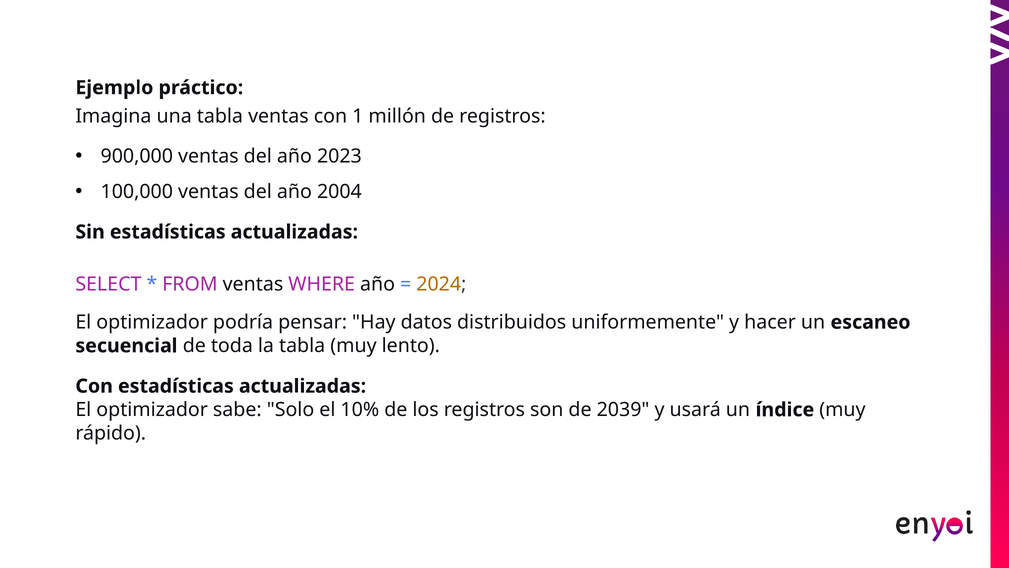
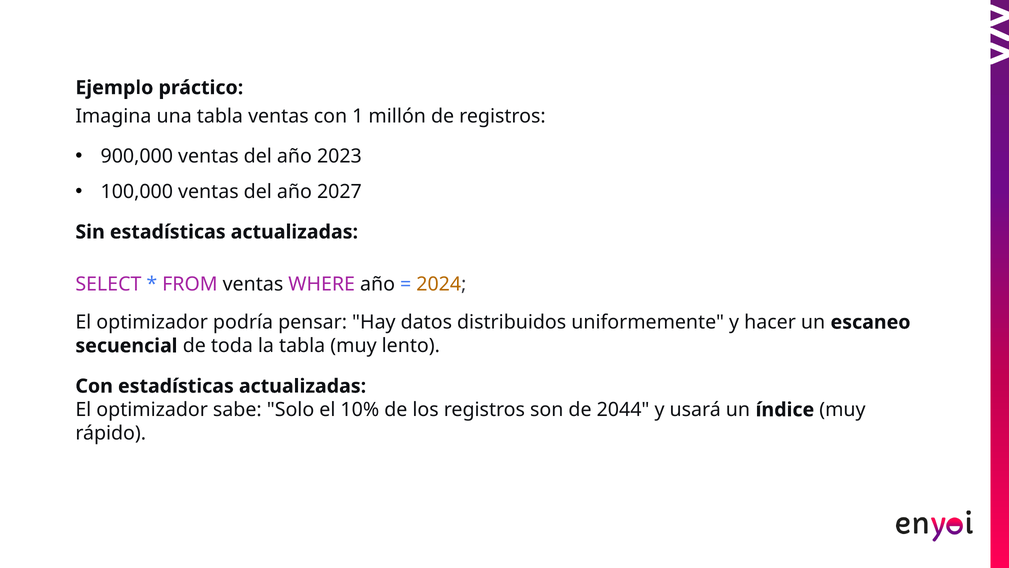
2004: 2004 -> 2027 (339, 191)
2039: 2039 -> 2044 (623, 409)
